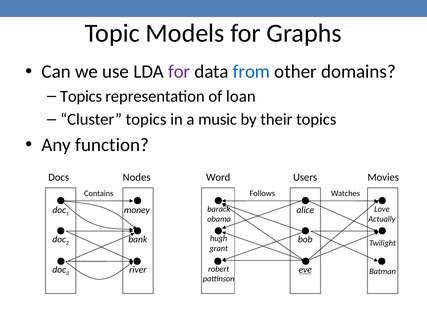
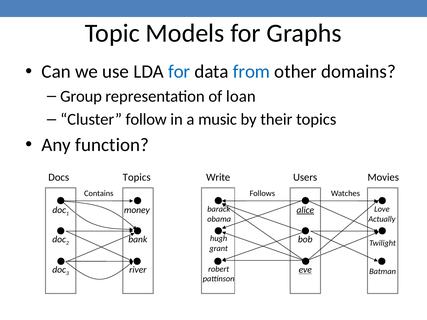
for colour: purple -> blue (179, 72)
Topics: Topics -> Group (81, 96)
Cluster topics: topics -> follow (146, 120)
Docs Nodes: Nodes -> Topics (137, 177)
Word: Word -> Write (218, 177)
alice underline: none -> present (305, 210)
